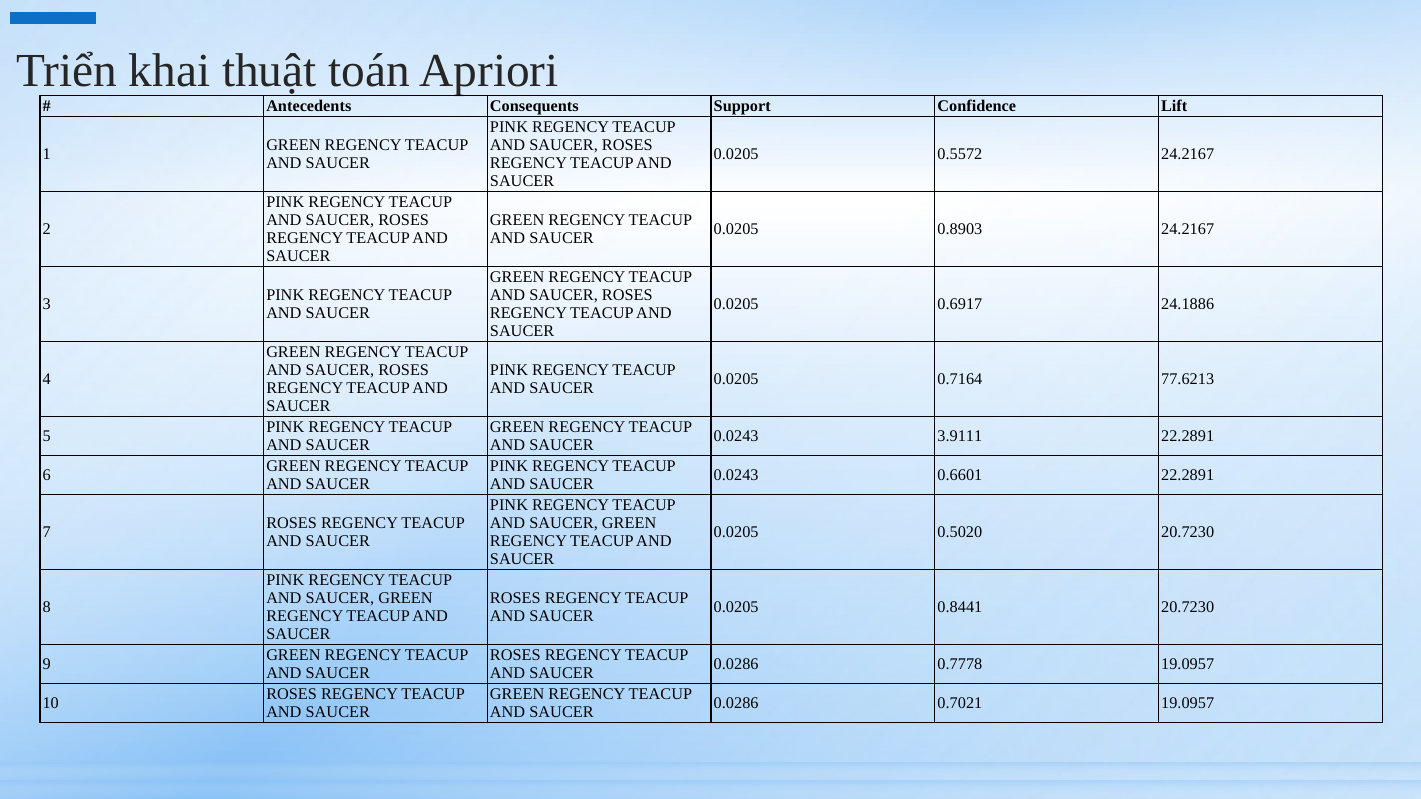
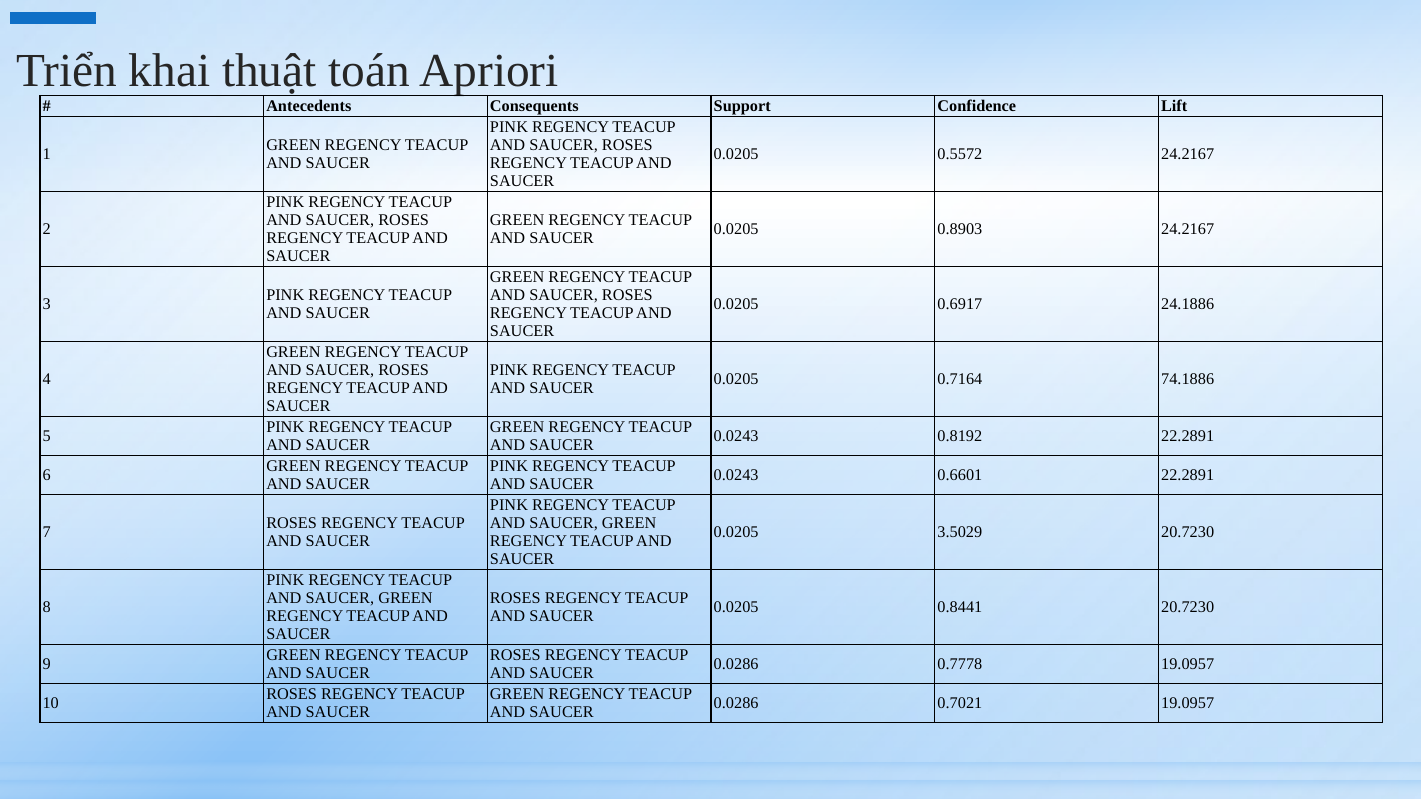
77.6213: 77.6213 -> 74.1886 (1188, 379)
3.9111: 3.9111 -> 0.8192 (960, 436)
0.5020: 0.5020 -> 3.5029 (960, 532)
